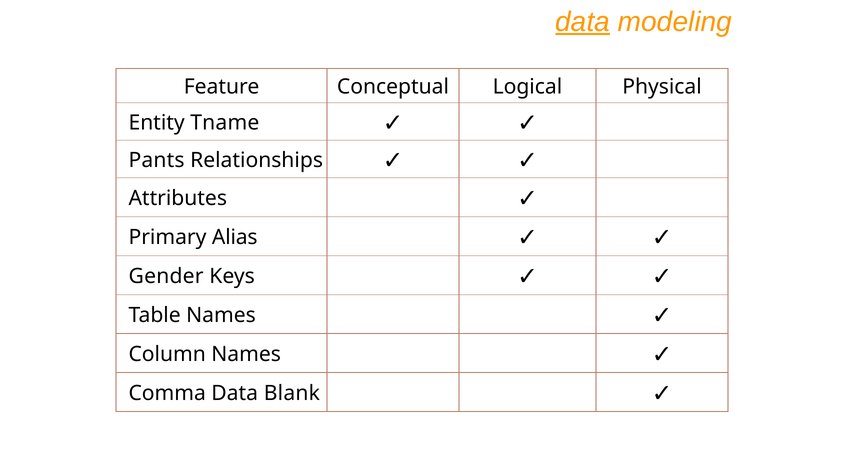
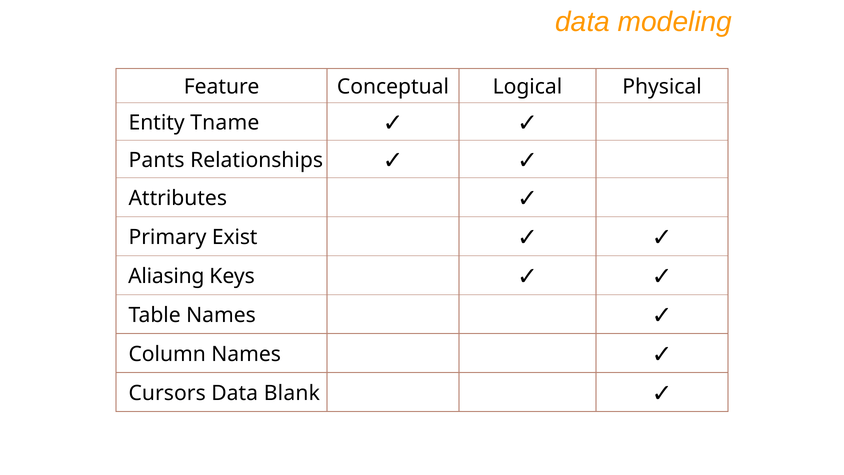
data underline: present -> none (583, 22)
Alias: Alias -> Exist (235, 237)
Gender: Gender -> Aliasing (166, 276)
Comma: Comma -> Cursors (167, 393)
